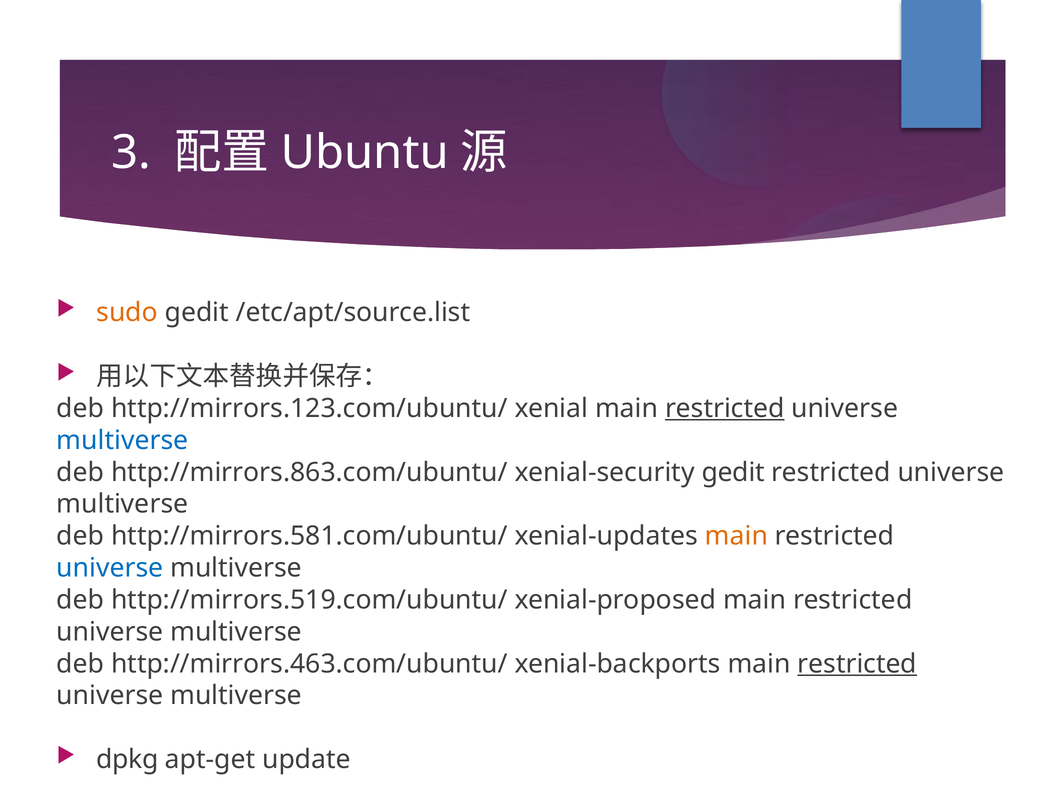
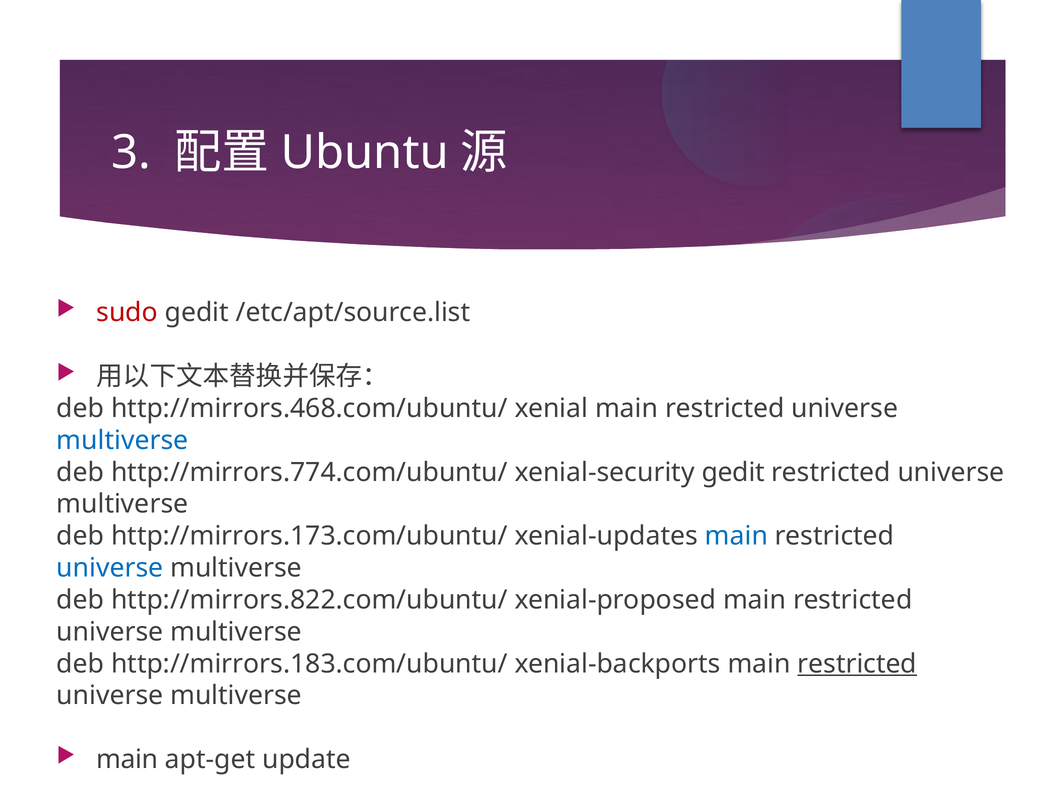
sudo colour: orange -> red (127, 313)
http://mirrors.123.com/ubuntu/: http://mirrors.123.com/ubuntu/ -> http://mirrors.468.com/ubuntu/ (309, 408)
restricted underline: present -> none (725, 408)
http://mirrors.863.com/ubuntu/: http://mirrors.863.com/ubuntu/ -> http://mirrors.774.com/ubuntu/ (309, 472)
http://mirrors.581.com/ubuntu/: http://mirrors.581.com/ubuntu/ -> http://mirrors.173.com/ubuntu/ (309, 536)
main colour: orange -> blue (736, 536)
http://mirrors.519.com/ubuntu/: http://mirrors.519.com/ubuntu/ -> http://mirrors.822.com/ubuntu/ (309, 600)
http://mirrors.463.com/ubuntu/: http://mirrors.463.com/ubuntu/ -> http://mirrors.183.com/ubuntu/ (309, 664)
dpkg: dpkg -> main (127, 760)
